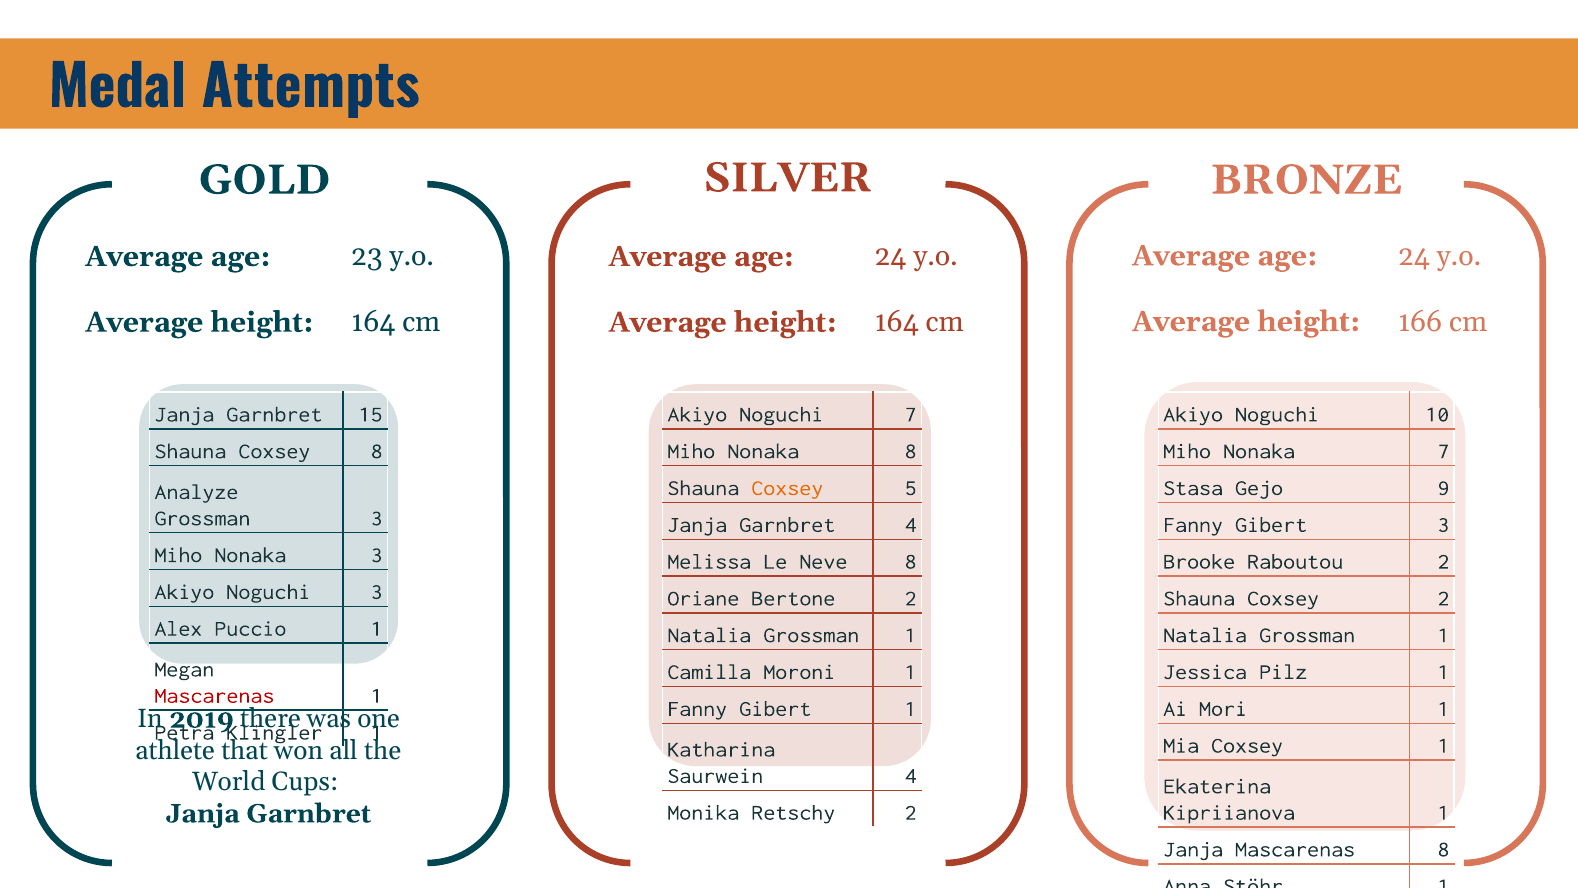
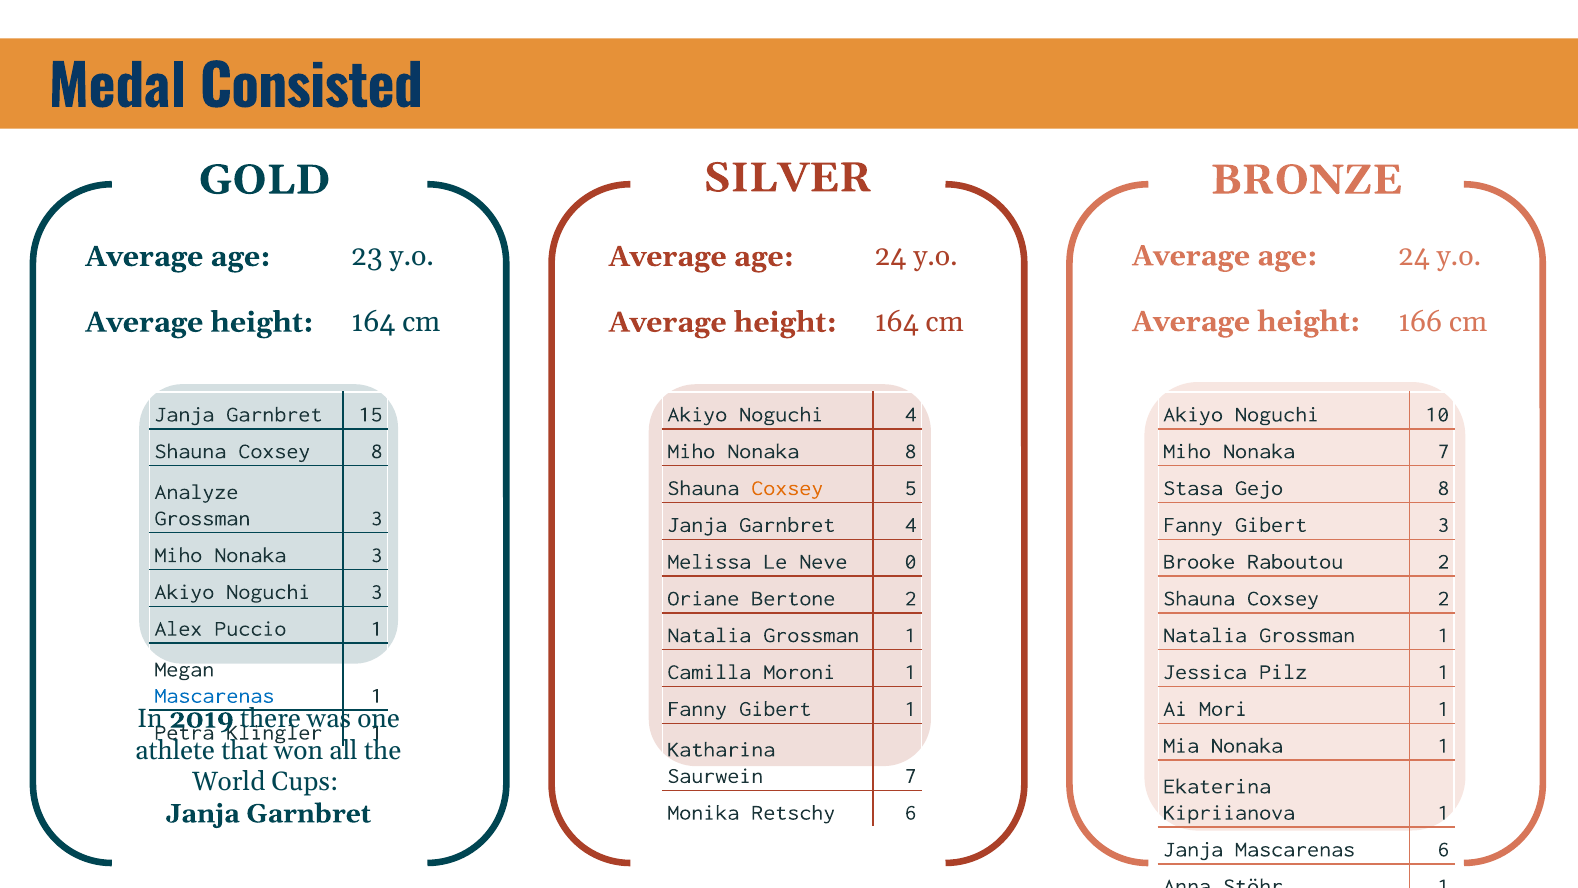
Attempts: Attempts -> Consisted (311, 88)
Noguchi 7: 7 -> 4 (911, 414)
Gejo 9: 9 -> 8 (1443, 488)
Neve 8: 8 -> 0 (911, 561)
Mascarenas colour: red -> blue (214, 695)
Mia Coxsey: Coxsey -> Nonaka (1247, 745)
Saurwein 4: 4 -> 7 (911, 775)
Retschy 2: 2 -> 6 (911, 812)
Mascarenas 8: 8 -> 6 (1443, 849)
